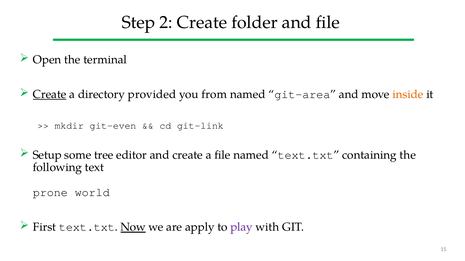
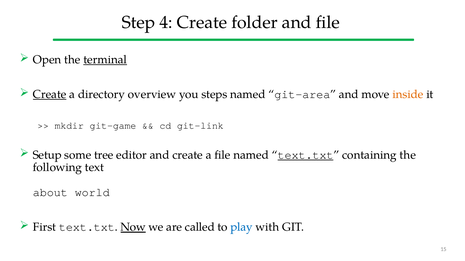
2: 2 -> 4 (166, 22)
terminal underline: none -> present (105, 60)
provided: provided -> overview (152, 95)
from: from -> steps (214, 95)
git-even: git-even -> git-game (113, 126)
text.txt underline: none -> present (306, 155)
prone: prone -> about (50, 193)
apply: apply -> called (200, 228)
play colour: purple -> blue (242, 228)
